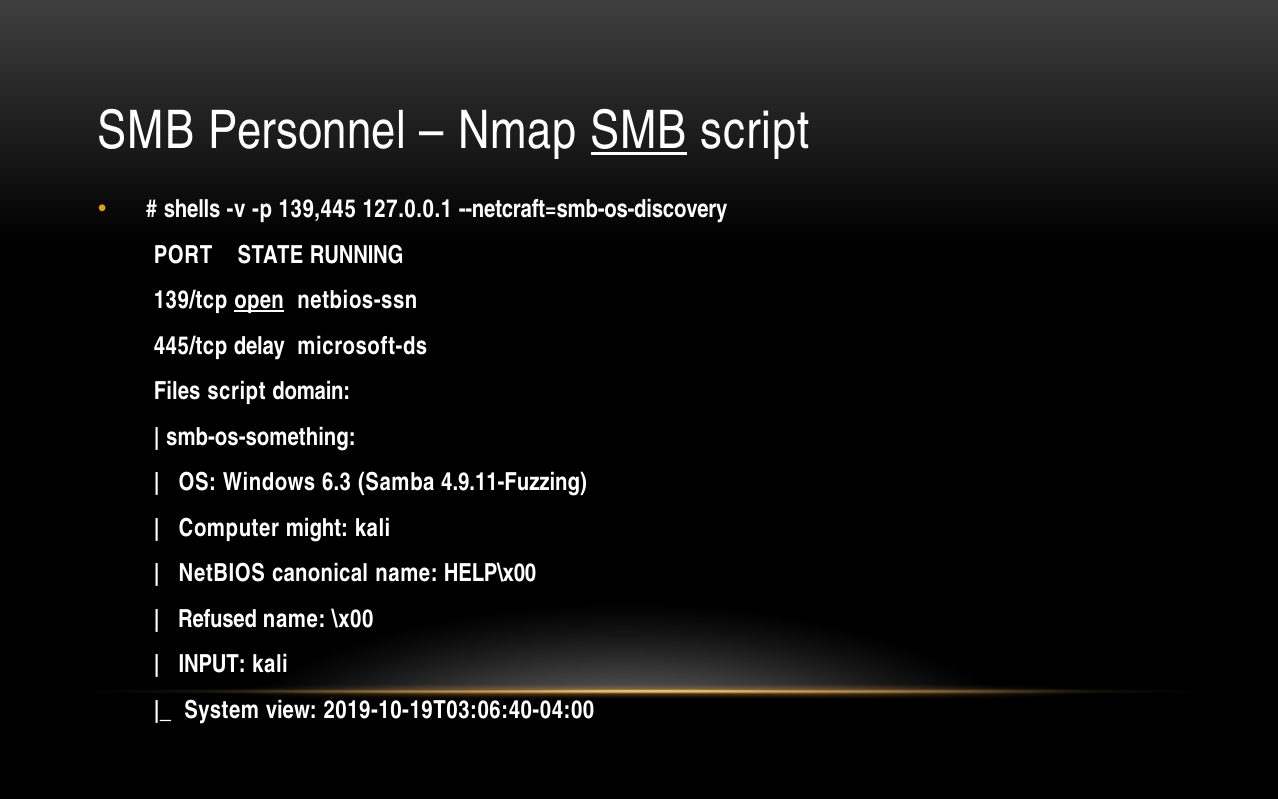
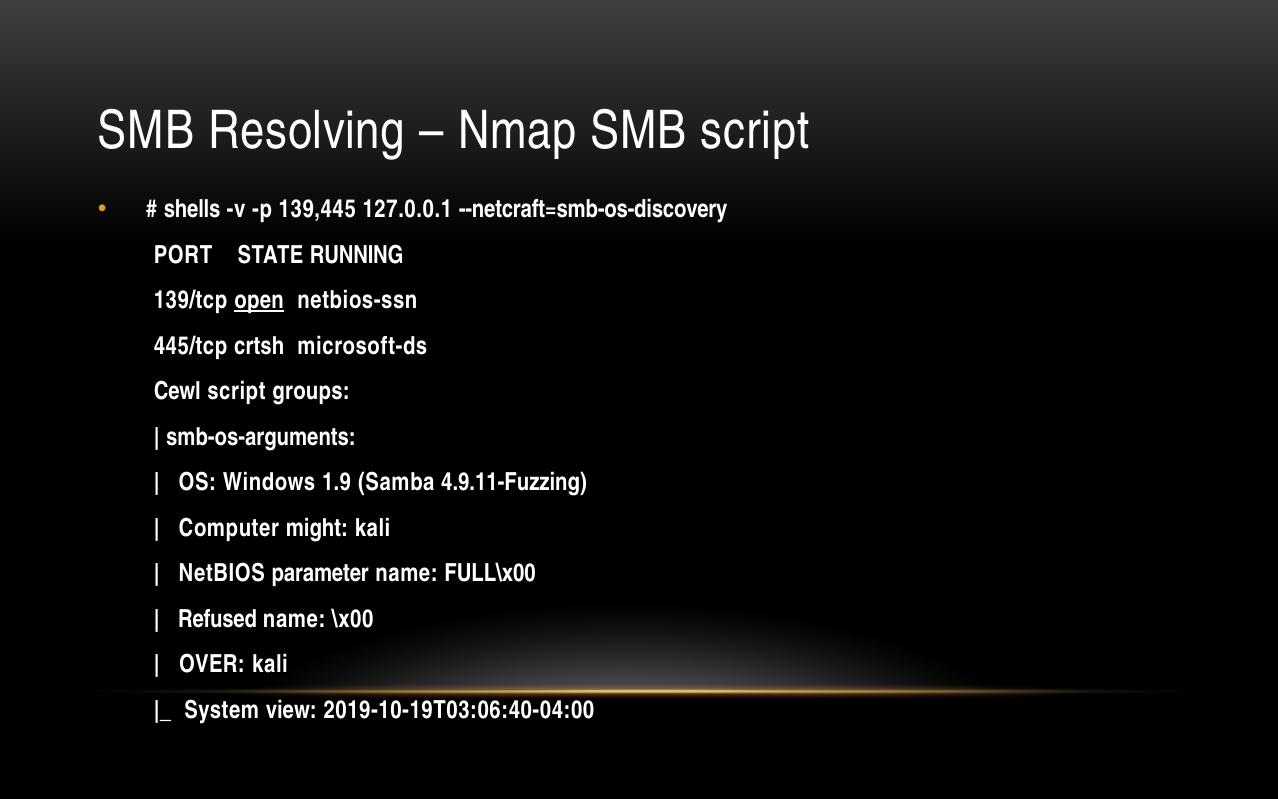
Personnel: Personnel -> Resolving (307, 130)
SMB underline: present -> none (639, 130)
delay: delay -> crtsh (259, 346)
Files: Files -> Cewl (177, 391)
domain: domain -> groups (311, 391)
smb-os-something: smb-os-something -> smb-os-arguments (261, 437)
6.3: 6.3 -> 1.9 (336, 482)
canonical: canonical -> parameter (320, 573)
HELP\x00: HELP\x00 -> FULL\x00 (490, 573)
INPUT: INPUT -> OVER (212, 664)
